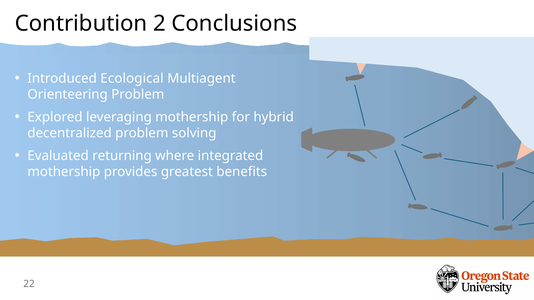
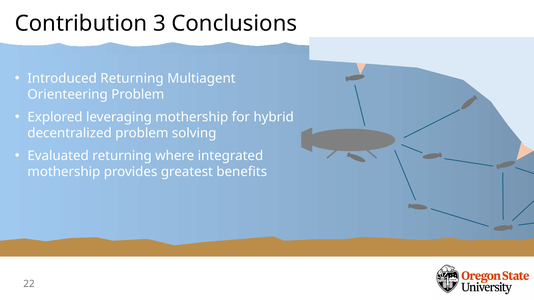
2: 2 -> 3 (159, 24)
Introduced Ecological: Ecological -> Returning (132, 79)
